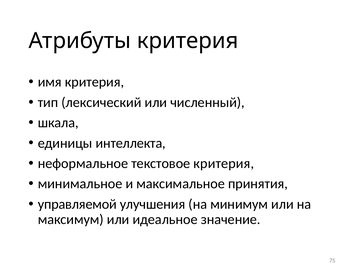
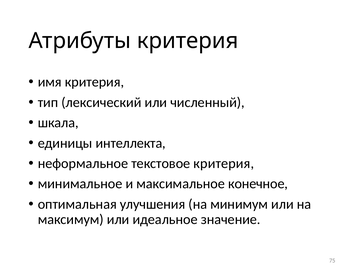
принятия: принятия -> конечное (258, 184)
управляемой: управляемой -> оптимальная (77, 204)
